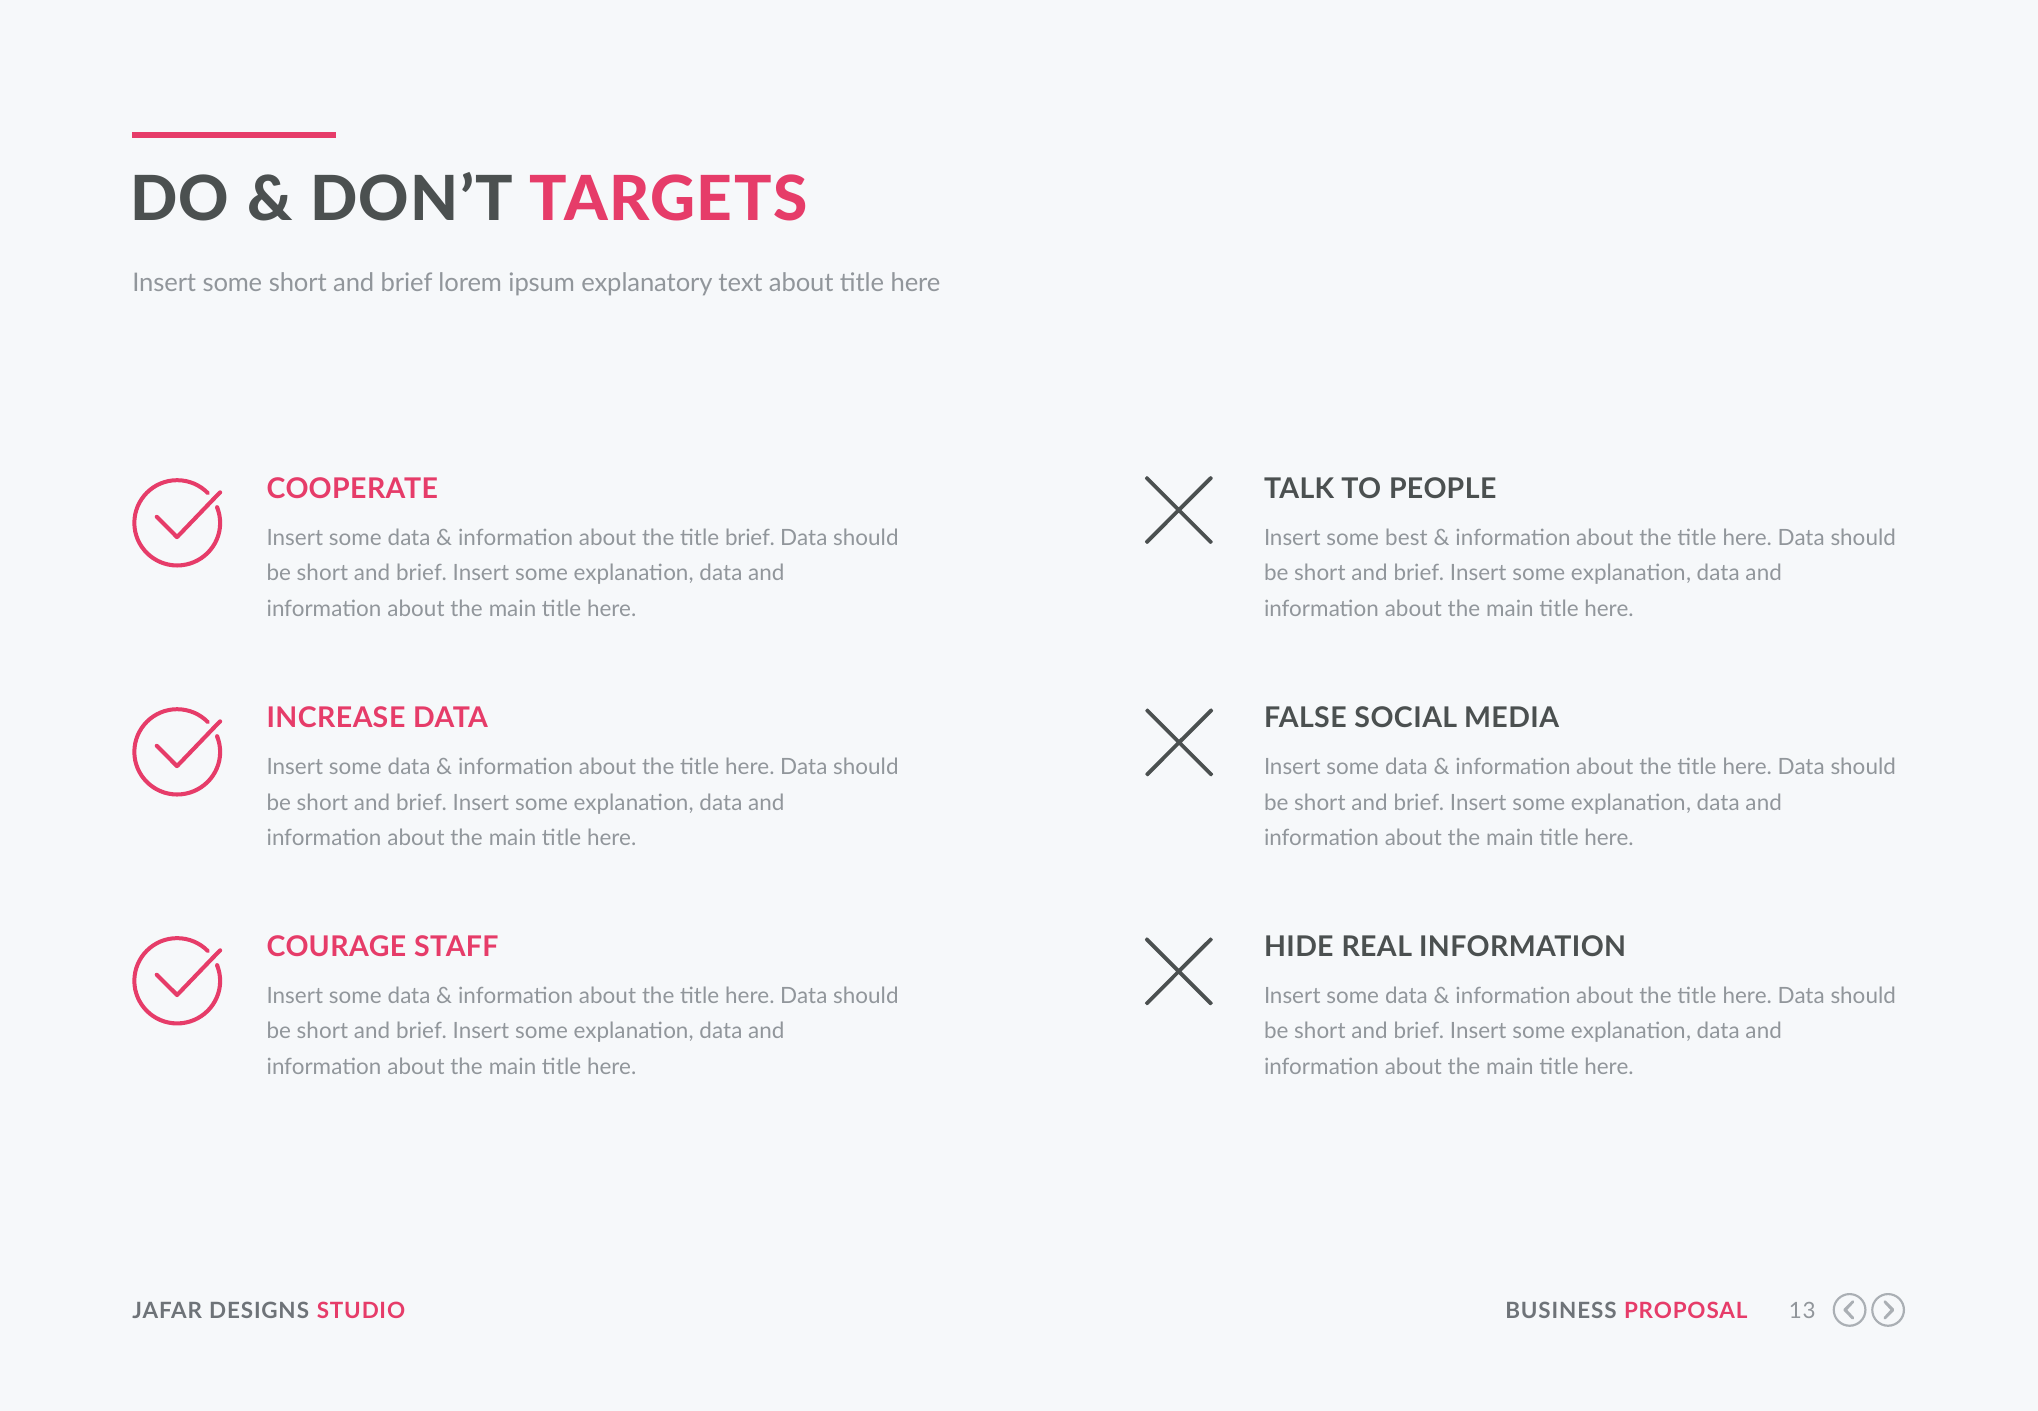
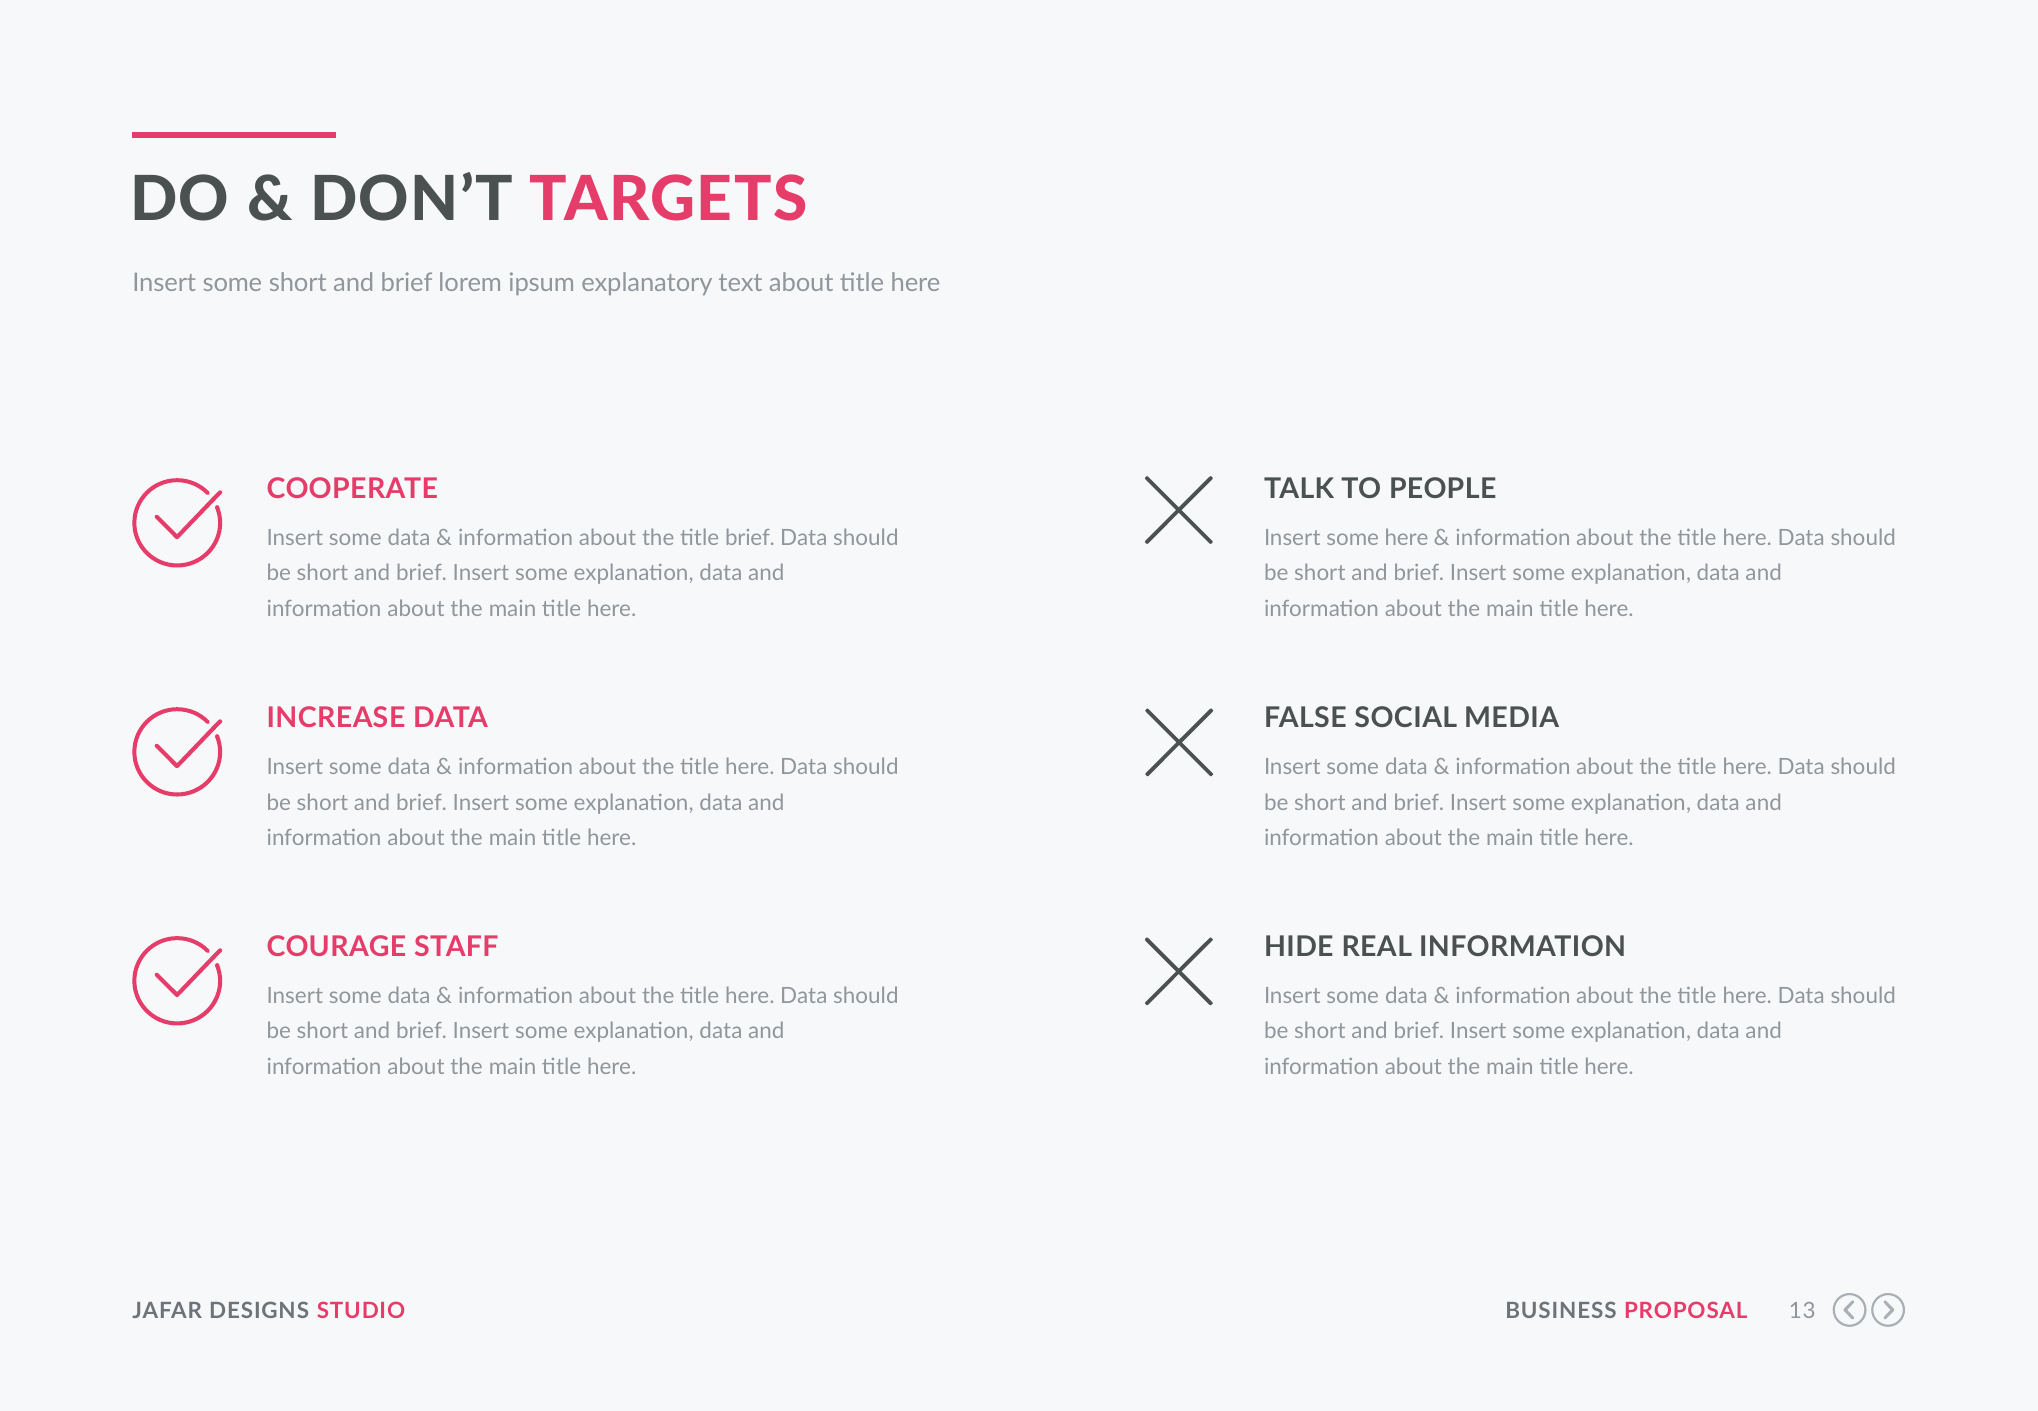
some best: best -> here (1407, 538)
